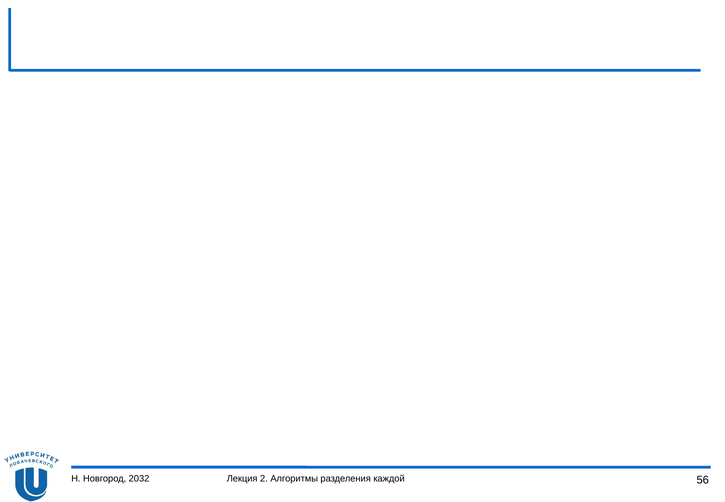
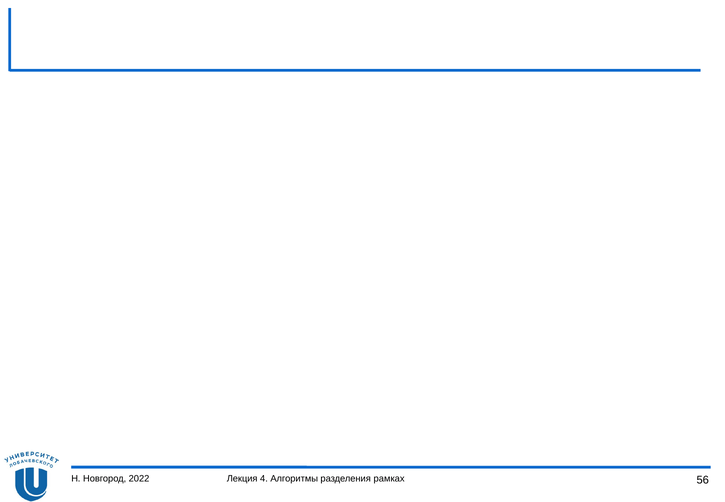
2032: 2032 -> 2022 (139, 479)
2: 2 -> 4 (264, 479)
каждой: каждой -> рамках (389, 479)
